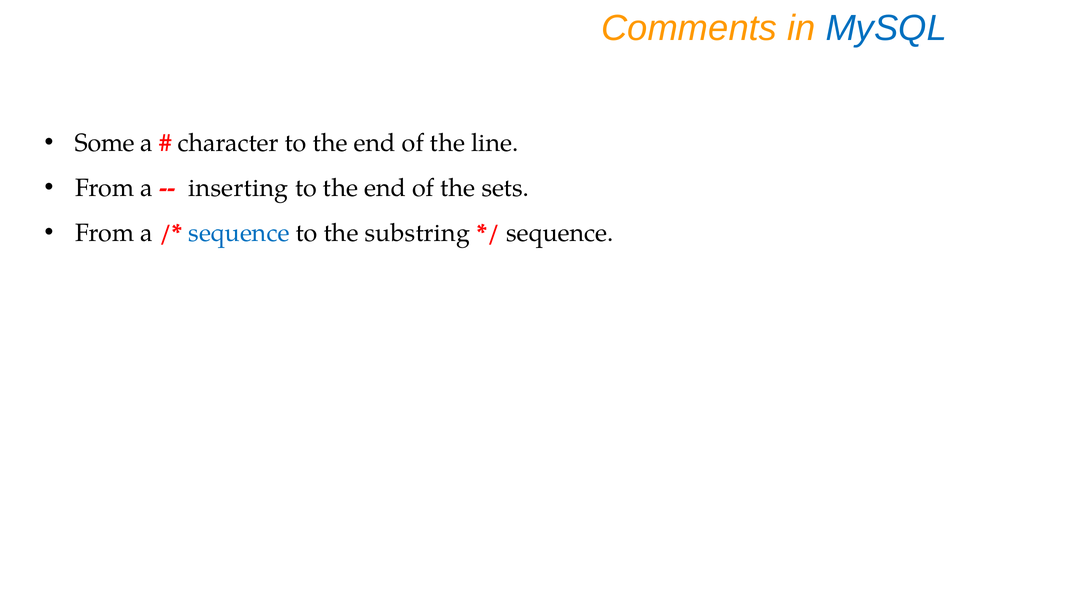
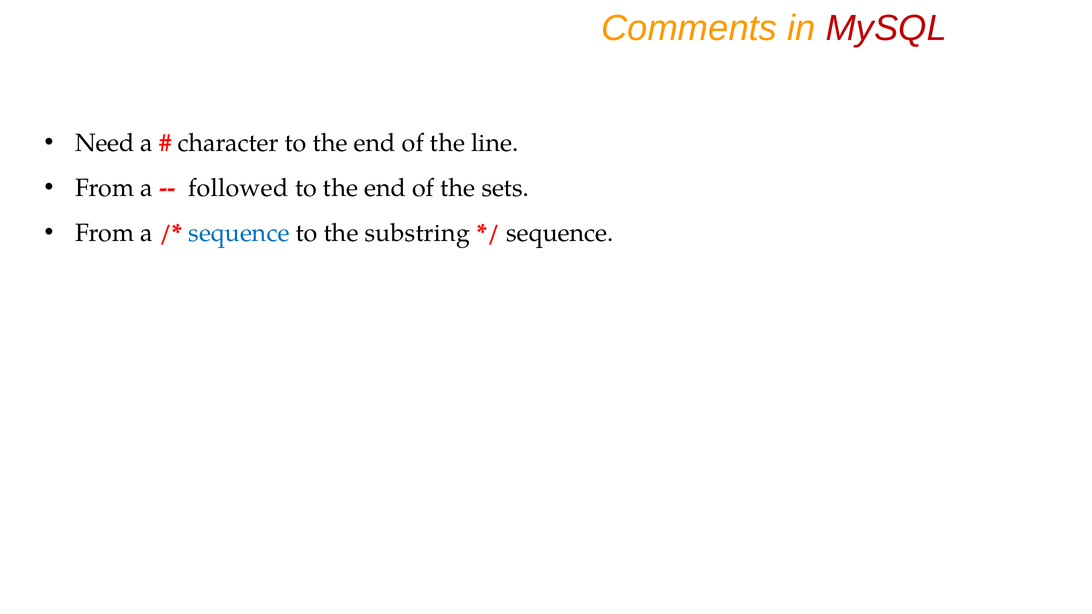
MySQL colour: blue -> red (886, 28)
Some: Some -> Need (105, 143)
inserting: inserting -> followed (238, 188)
